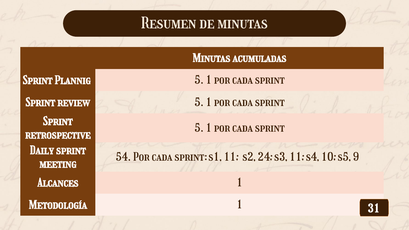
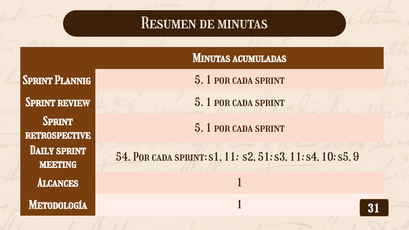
24: 24 -> 51 (265, 157)
